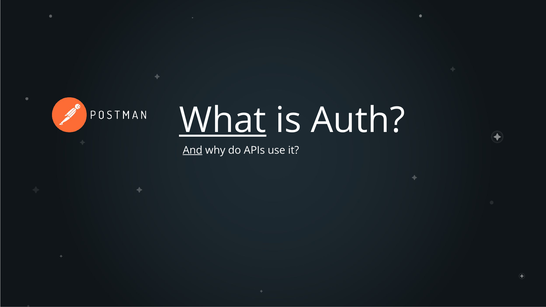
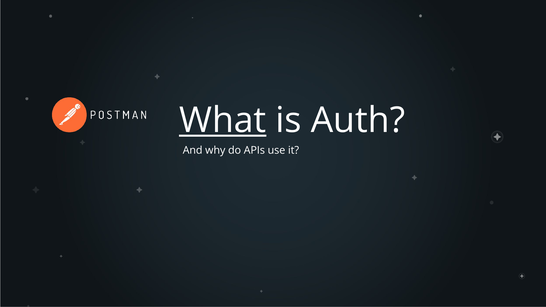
And underline: present -> none (193, 150)
